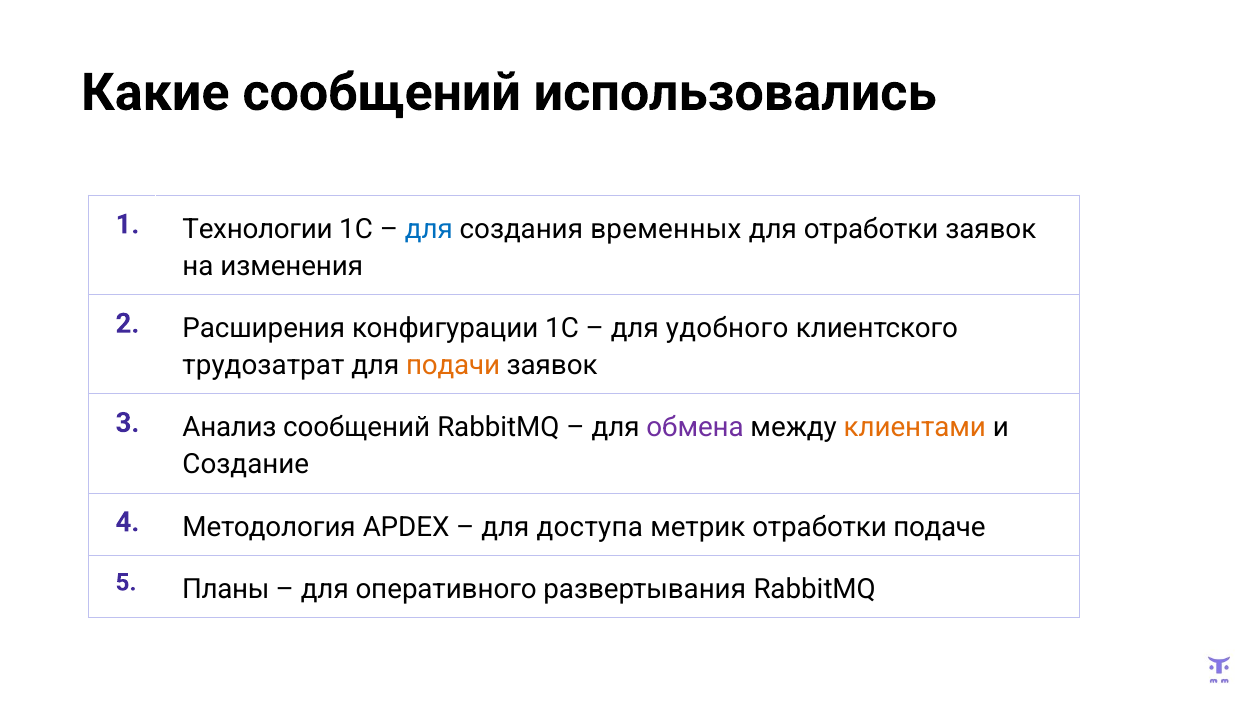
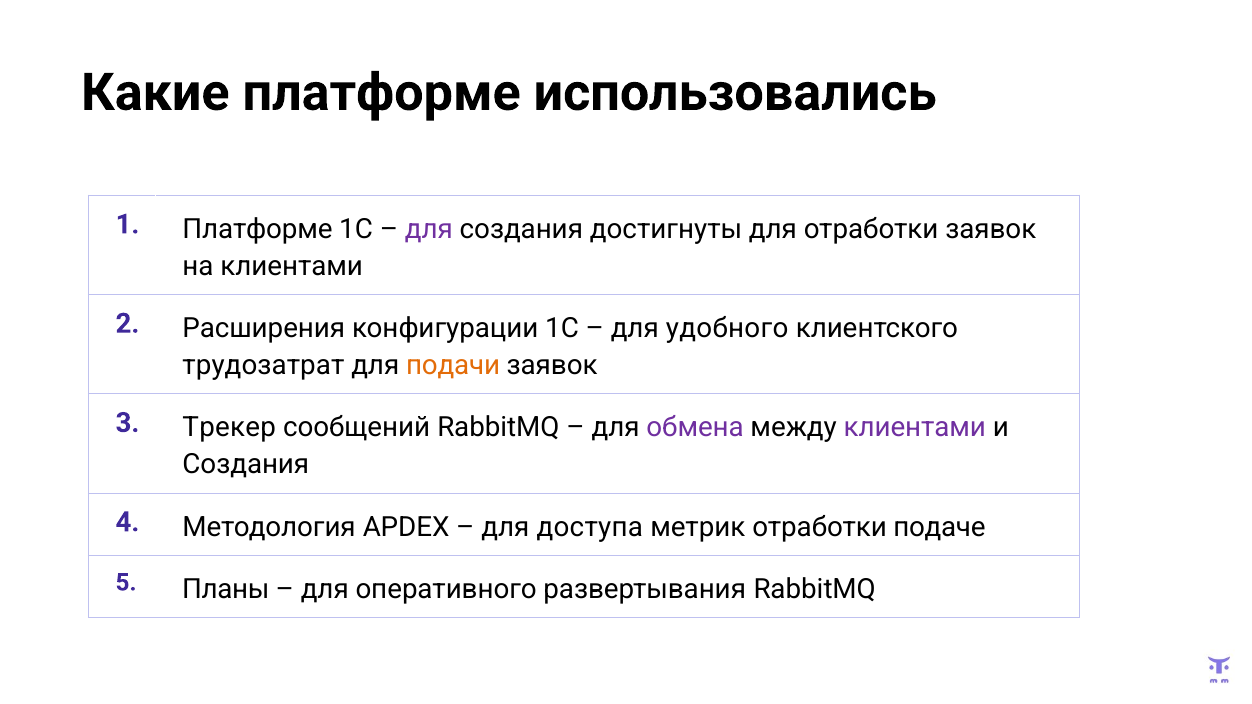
Какие сообщений: сообщений -> платформе (382, 93)
1 Технологии: Технологии -> Платформе (258, 229)
для colour: blue -> purple (429, 229)
временных: временных -> достигнуты (666, 229)
на изменения: изменения -> клиентами (292, 266)
Анализ: Анализ -> Трекер (229, 428)
клиентами colour: orange -> purple (915, 428)
Создание: Создание -> Создания (246, 465)
